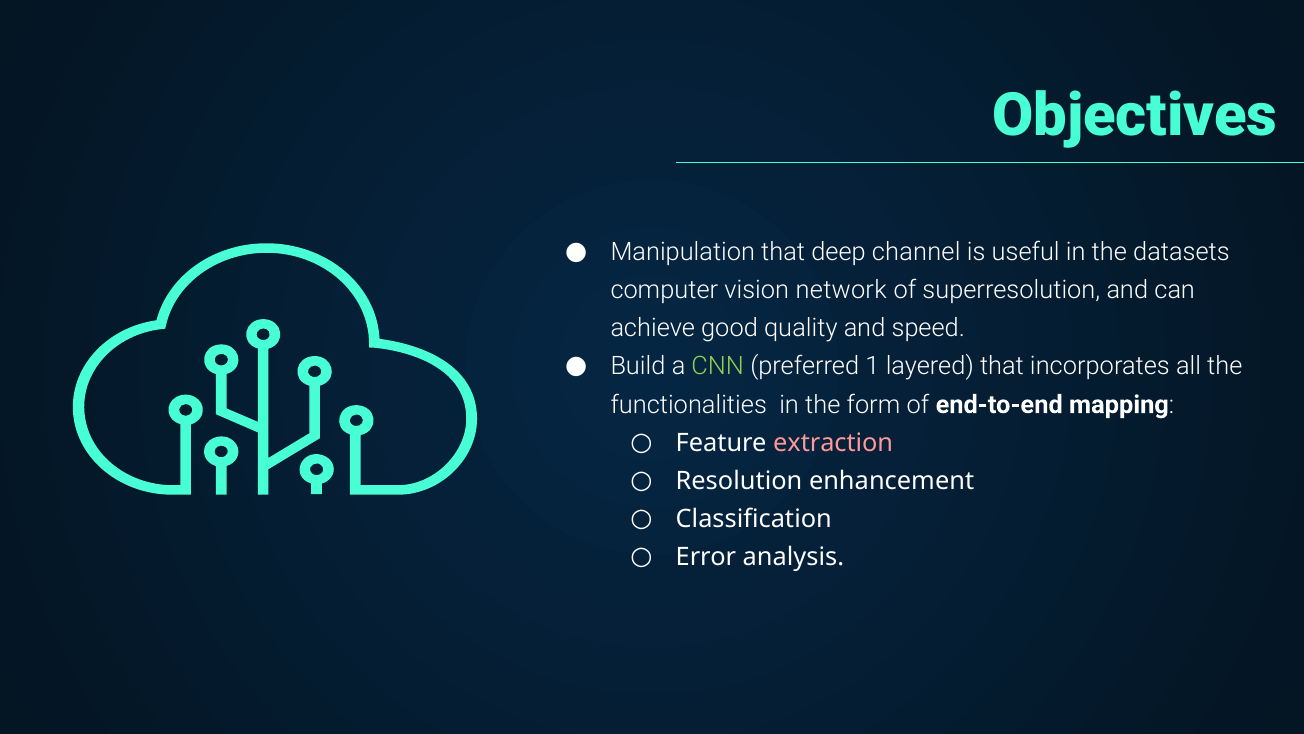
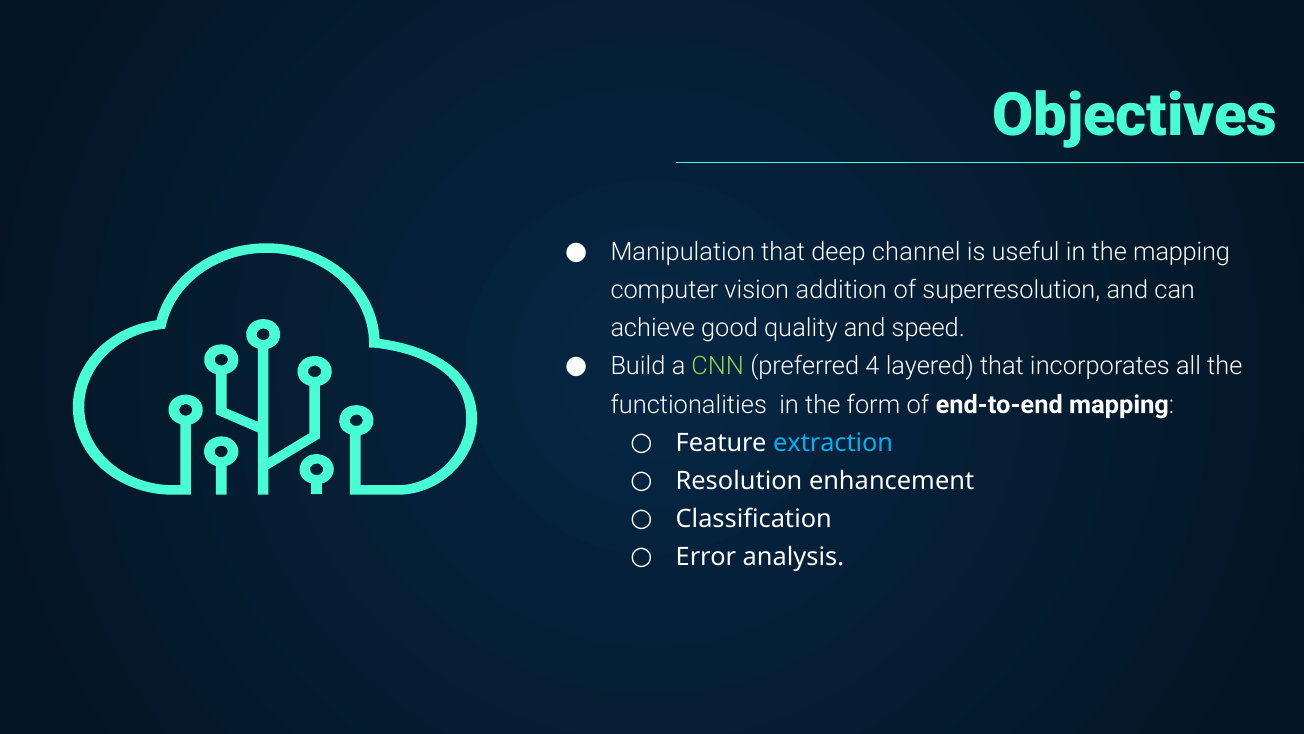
the datasets: datasets -> mapping (1182, 252)
network: network -> addition (841, 290)
1: 1 -> 4 (872, 366)
extraction colour: pink -> light blue (833, 442)
